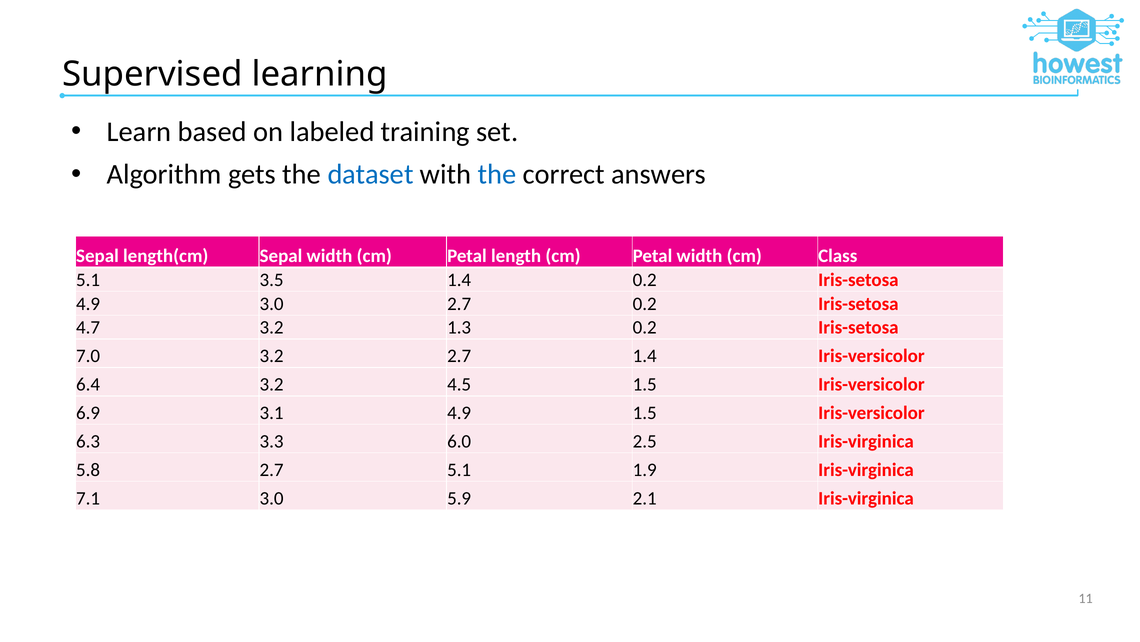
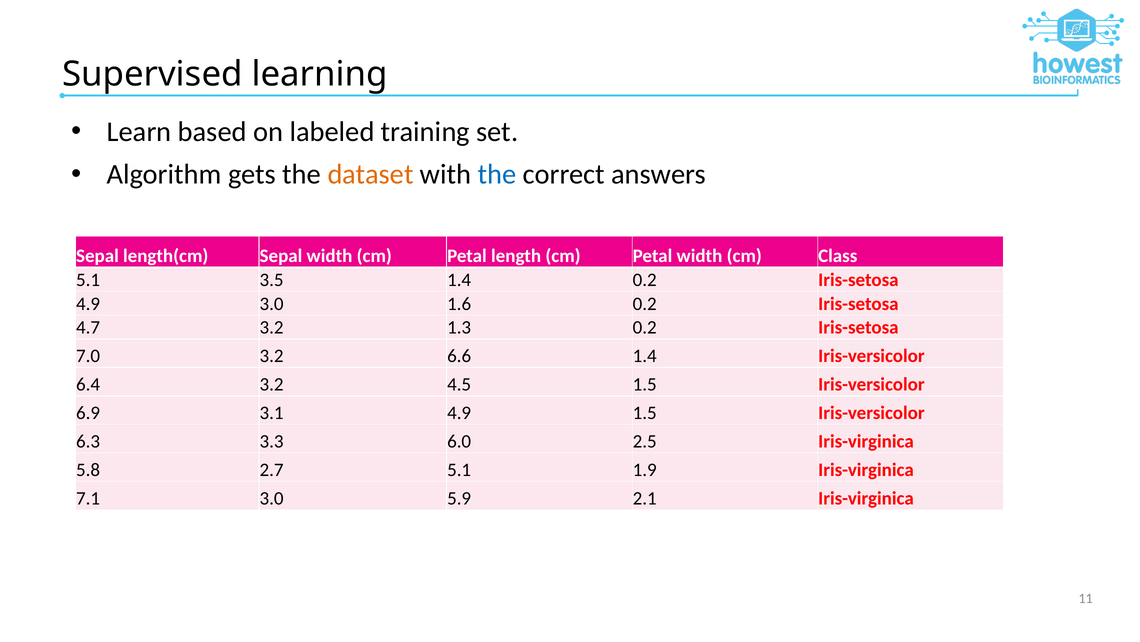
dataset colour: blue -> orange (371, 174)
3.0 2.7: 2.7 -> 1.6 (459, 303)
3.2 2.7: 2.7 -> 6.6 (459, 356)
